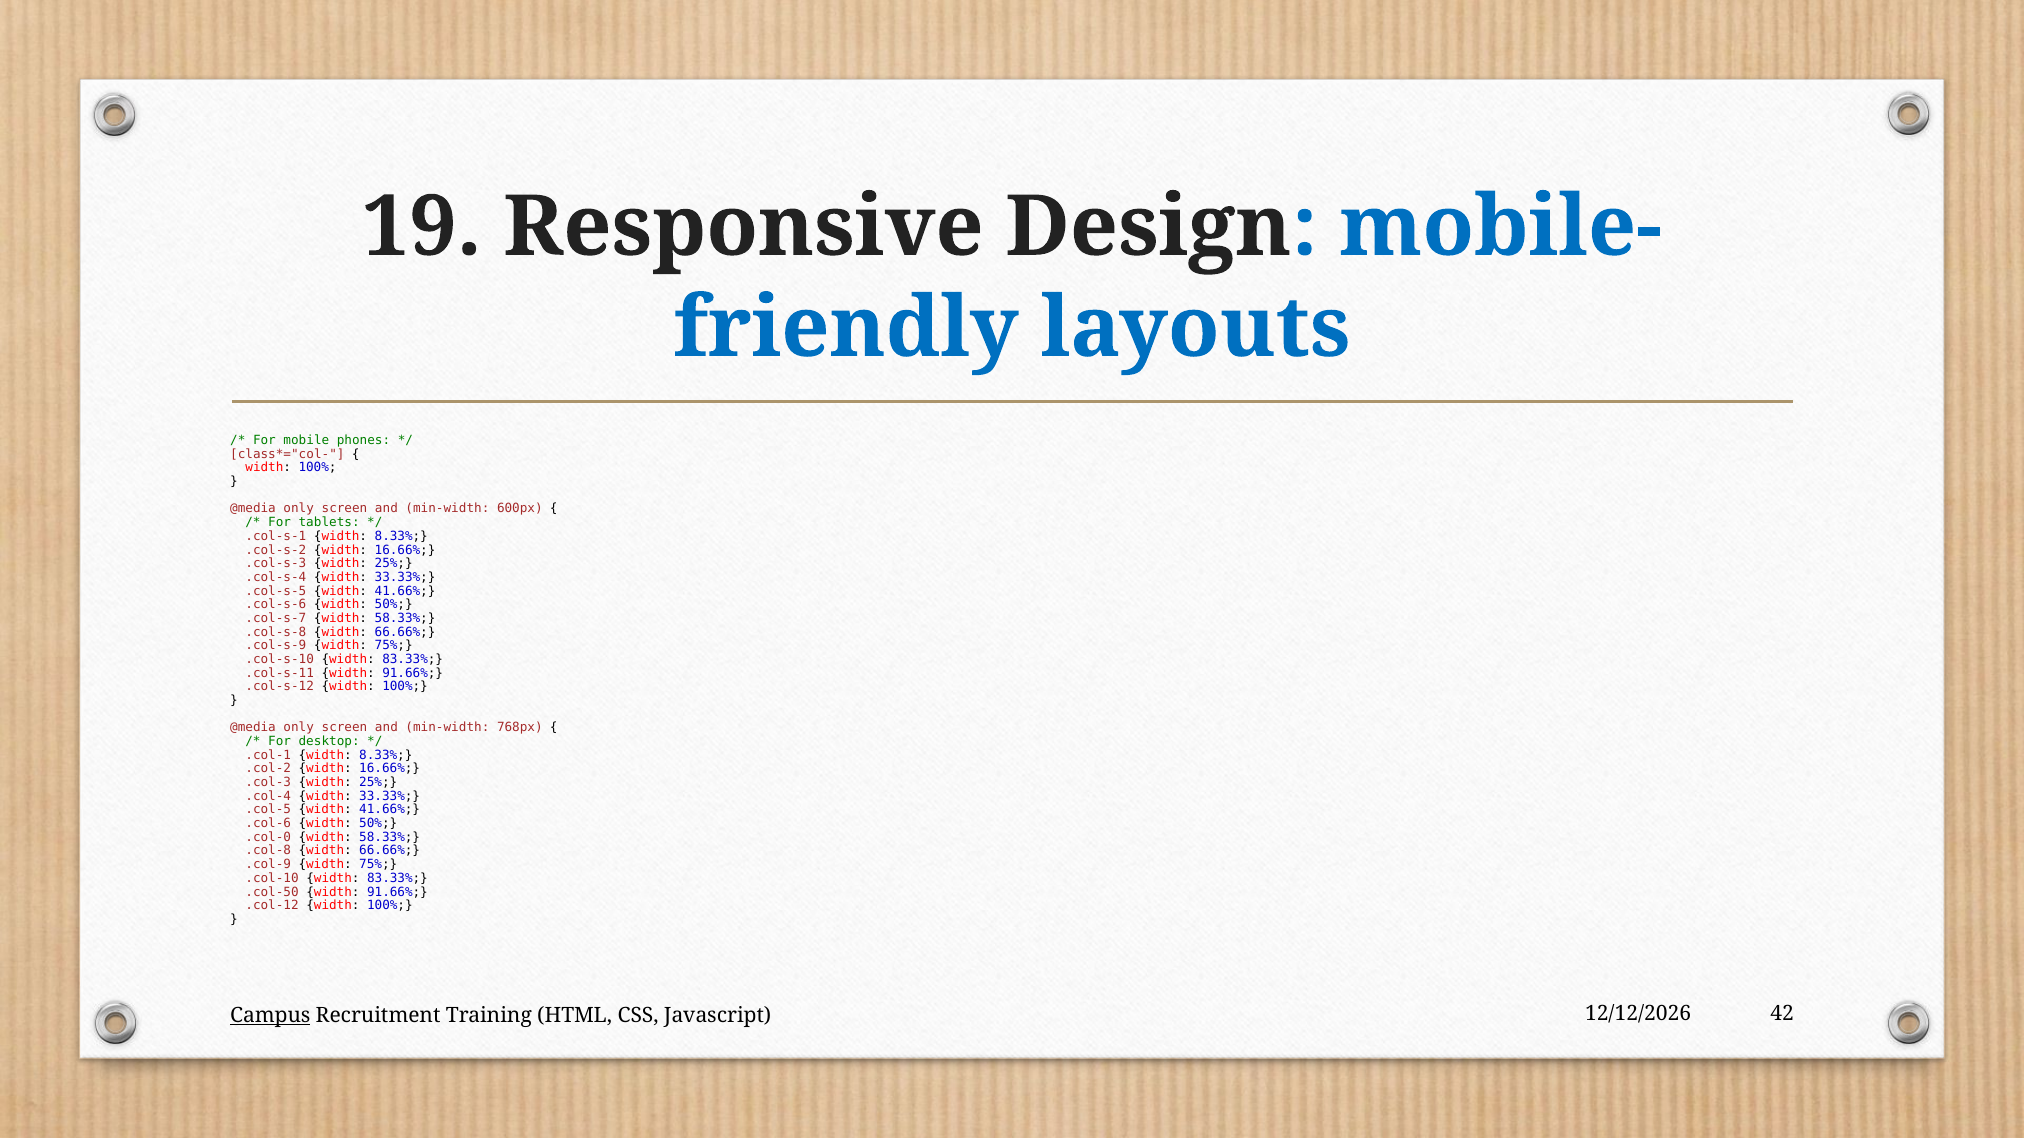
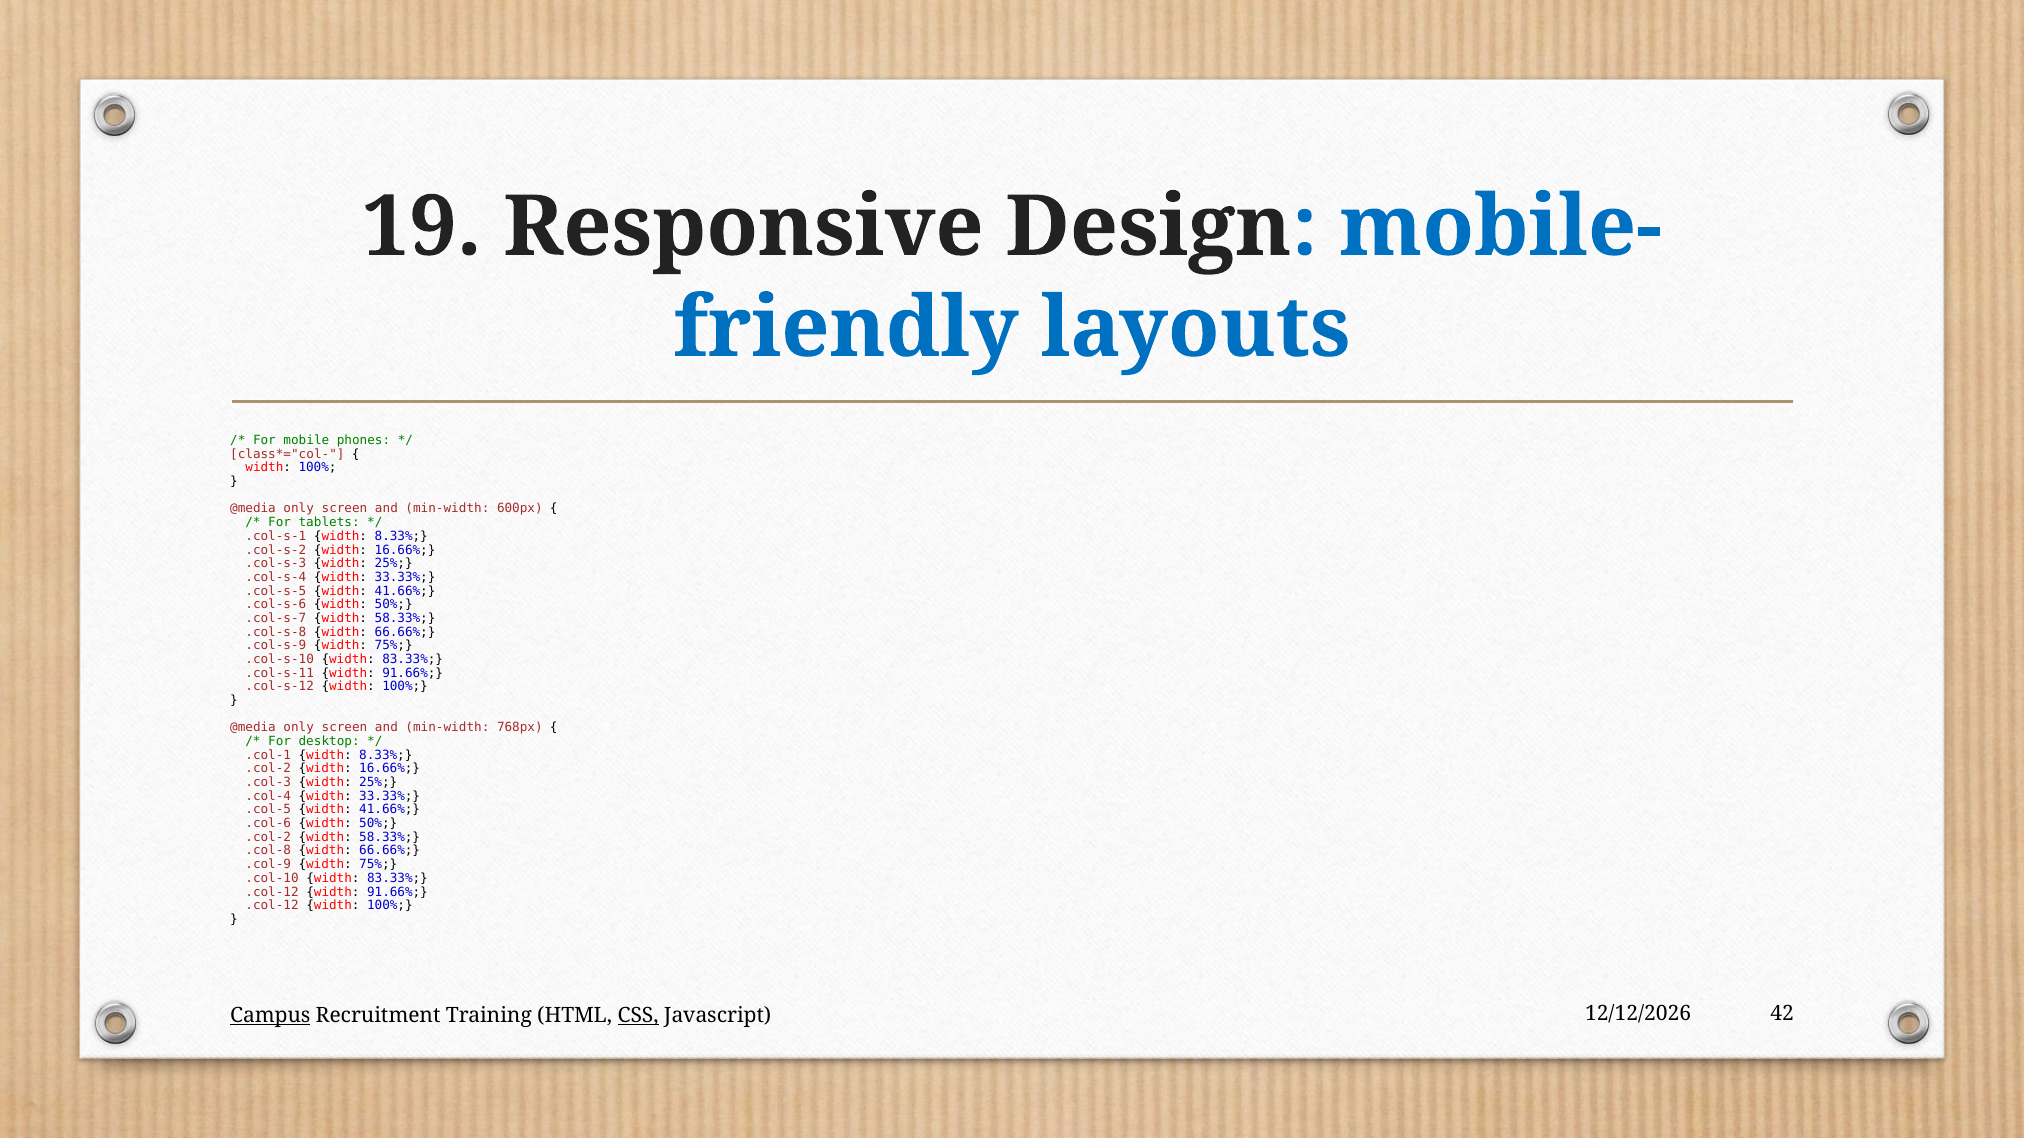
.col-0: .col-0 -> .col-2 (268, 837)
.col-50: .col-50 -> .col-12 (272, 892)
CSS underline: none -> present (638, 1016)
